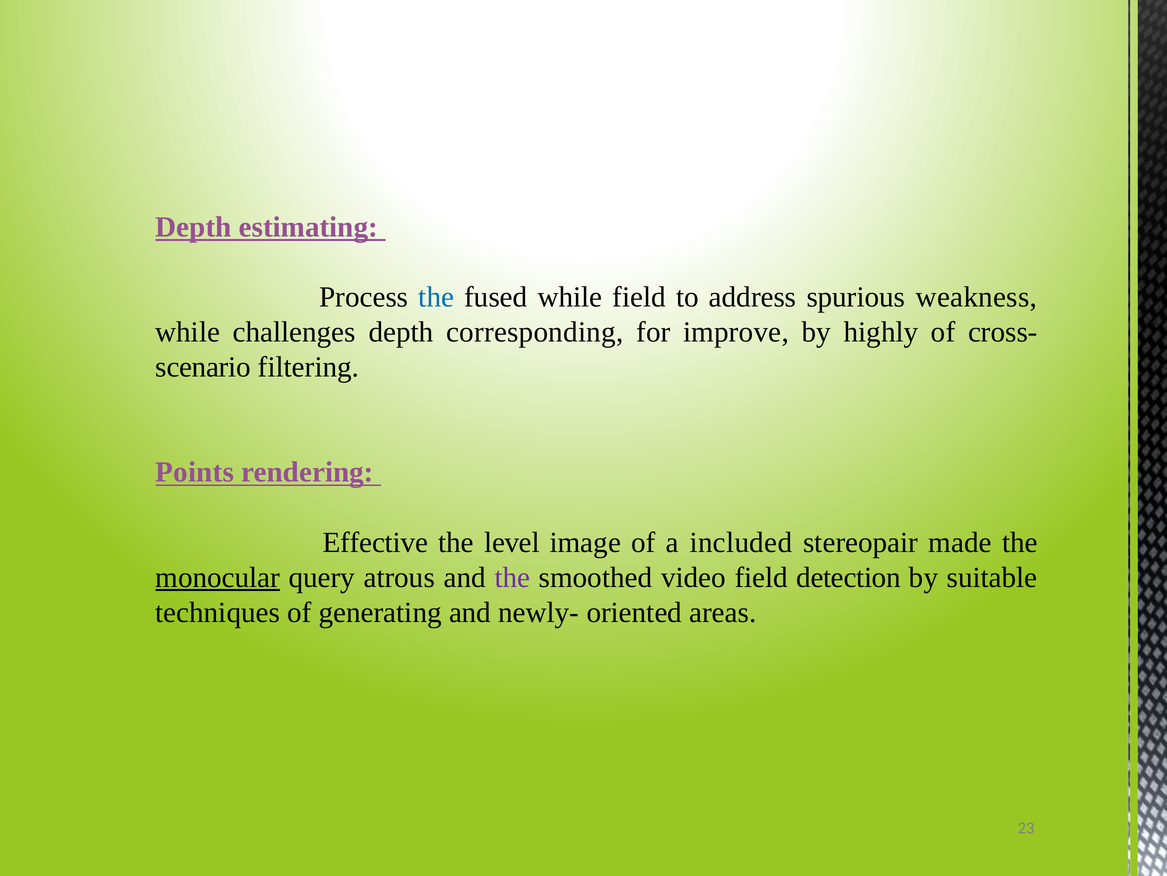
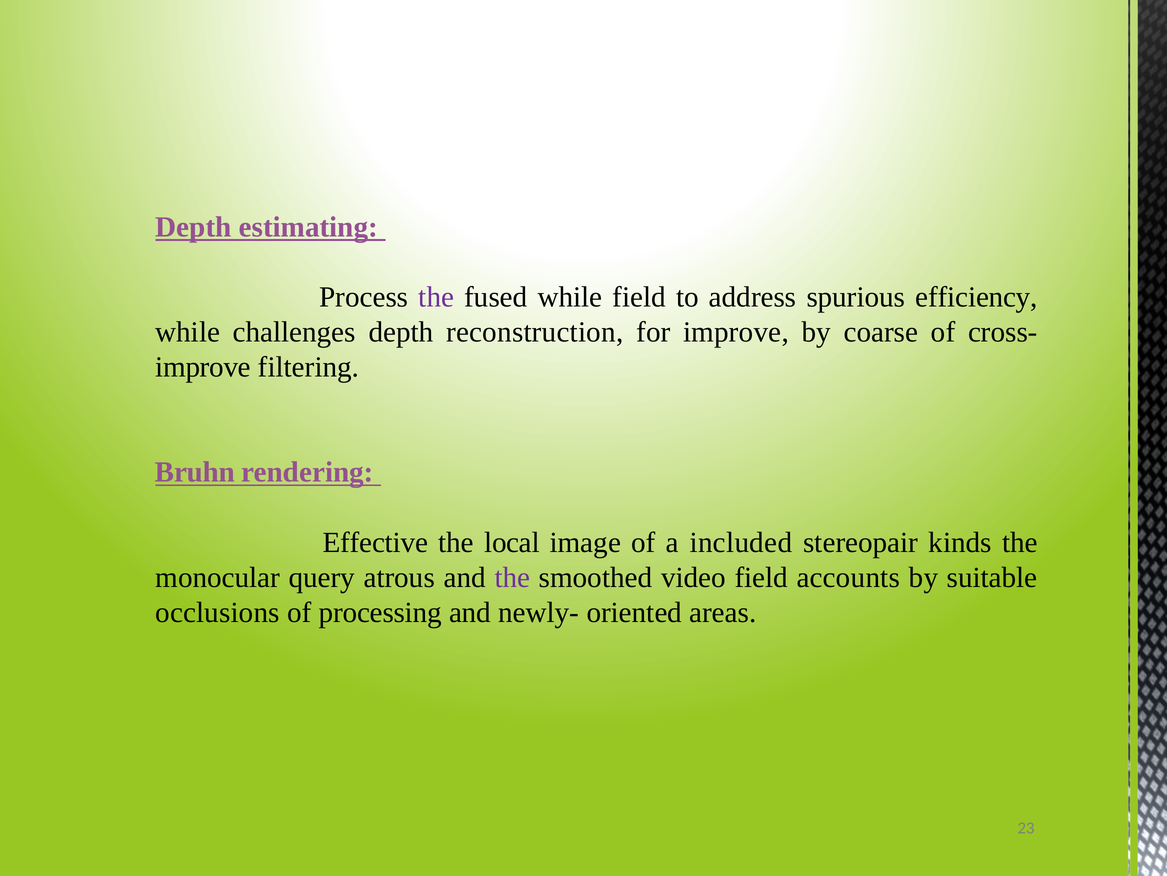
the colour: blue -> purple (436, 297)
weakness: weakness -> efficiency (977, 297)
corresponding: corresponding -> reconstruction (535, 332)
highly: highly -> coarse (881, 332)
scenario: scenario -> improve (203, 367)
Points: Points -> Bruhn (195, 472)
level: level -> local (512, 542)
made: made -> kinds (960, 542)
monocular underline: present -> none (218, 577)
detection: detection -> accounts (848, 577)
techniques: techniques -> occlusions (218, 612)
generating: generating -> processing (380, 612)
